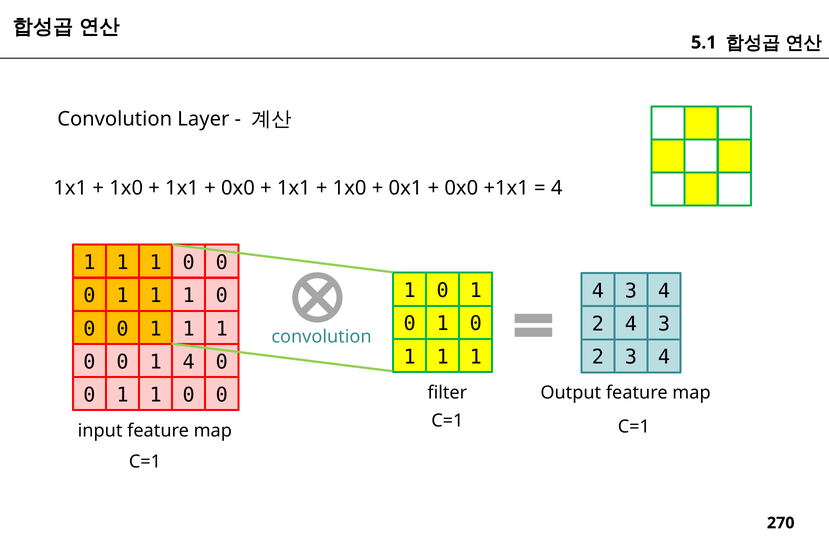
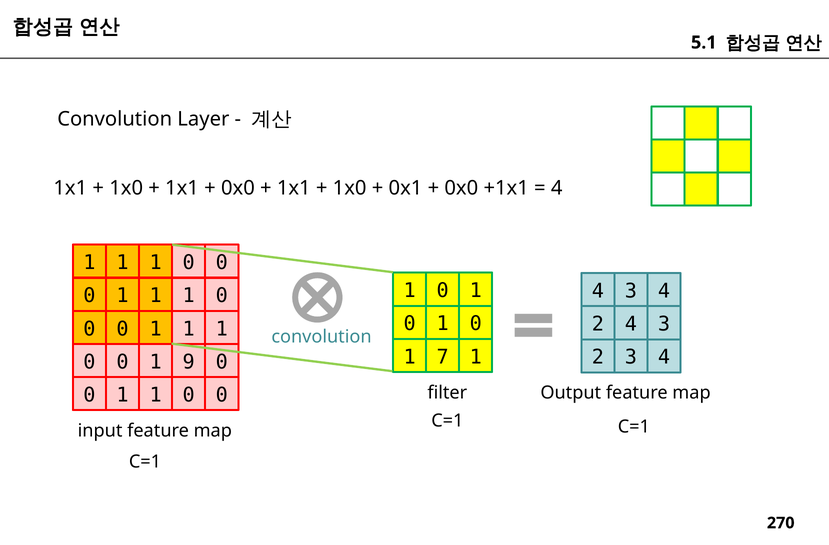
1: 1 -> 7 (443, 357)
0 1 4: 4 -> 9 (189, 362)
